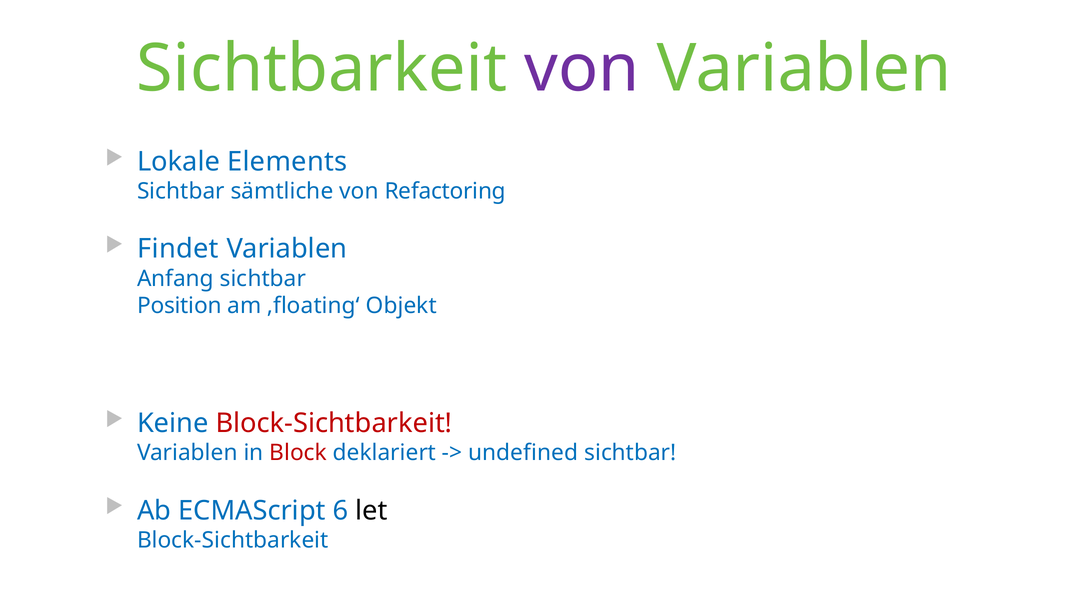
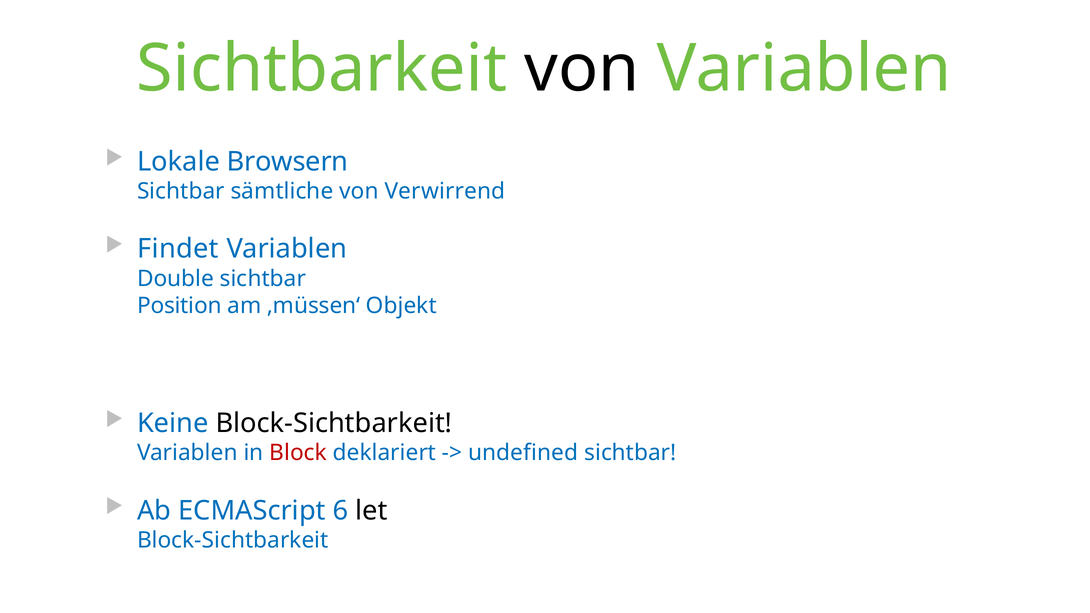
von colour: purple -> black (582, 69)
Elements: Elements -> Browsern (288, 162)
Refactoring: Refactoring -> Verwirrend (445, 191)
Anfang: Anfang -> Double (175, 279)
‚floating‘: ‚floating‘ -> ‚müssen‘ (314, 306)
Block-Sichtbarkeit colour: red -> black (334, 423)
